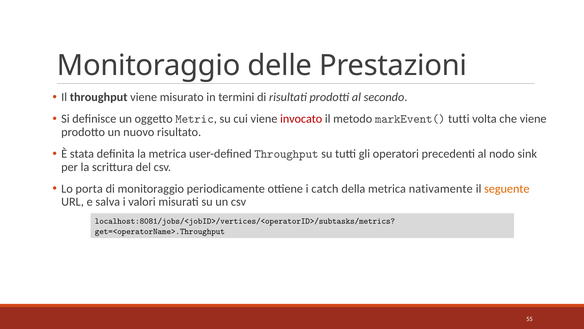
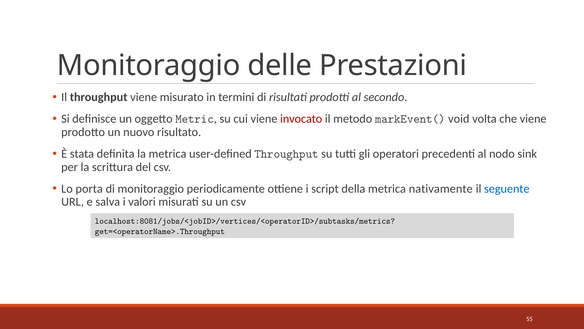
markEvent( tutti: tutti -> void (459, 119)
catch: catch -> script (325, 188)
seguente colour: orange -> blue (507, 188)
